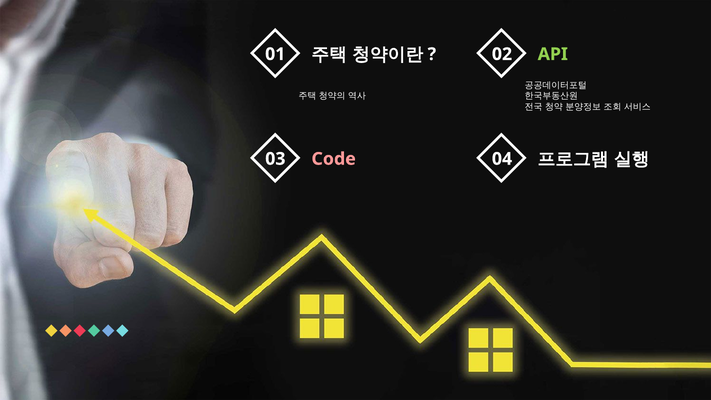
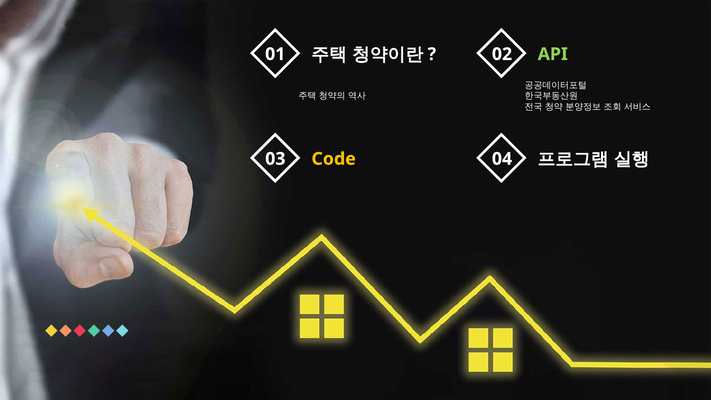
Code colour: pink -> yellow (334, 159)
